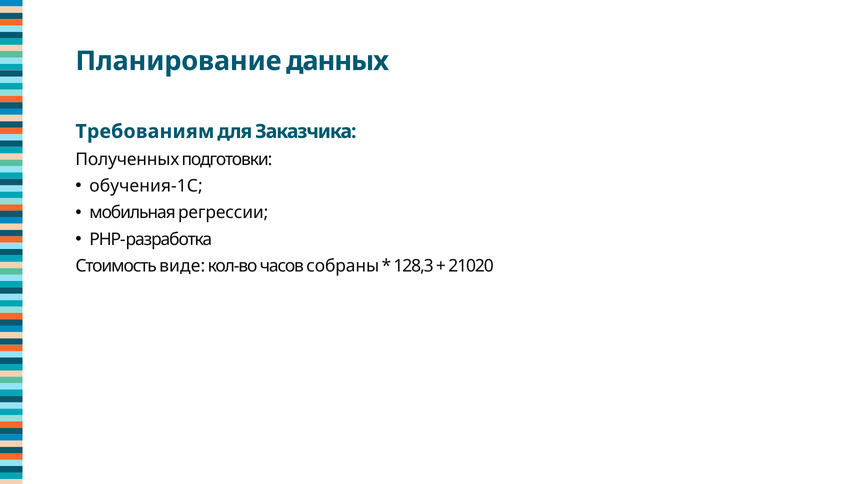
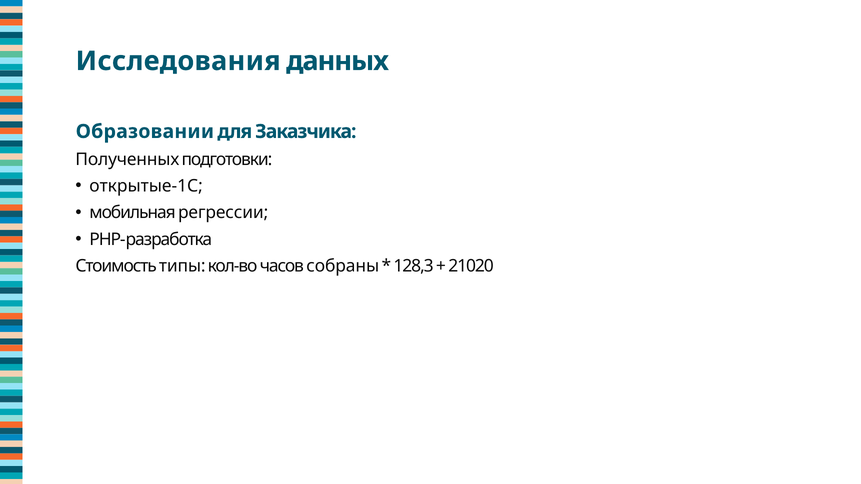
Планирование: Планирование -> Исследования (178, 61)
Требованиям: Требованиям -> Образовании (145, 132)
обучения-1С: обучения-1С -> открытые-1С (146, 186)
виде: виде -> типы (182, 266)
